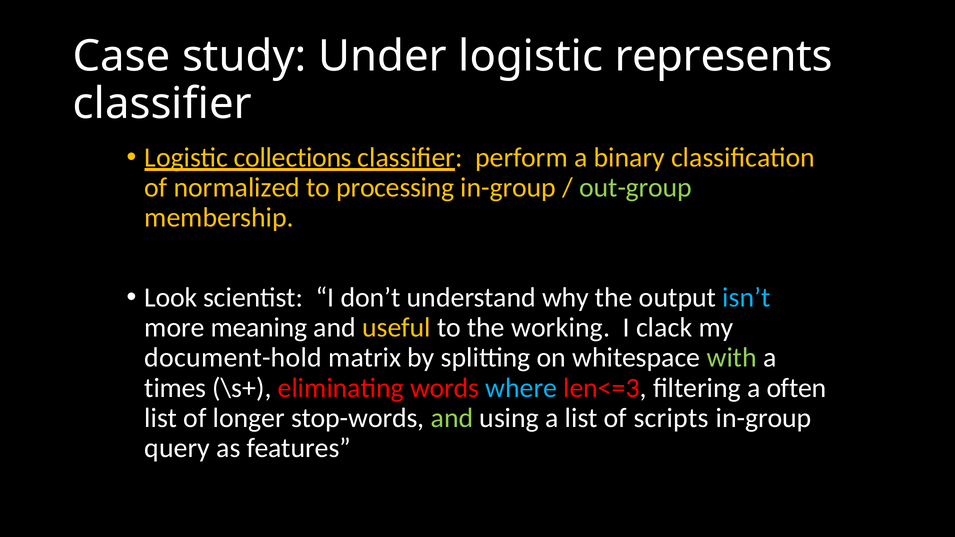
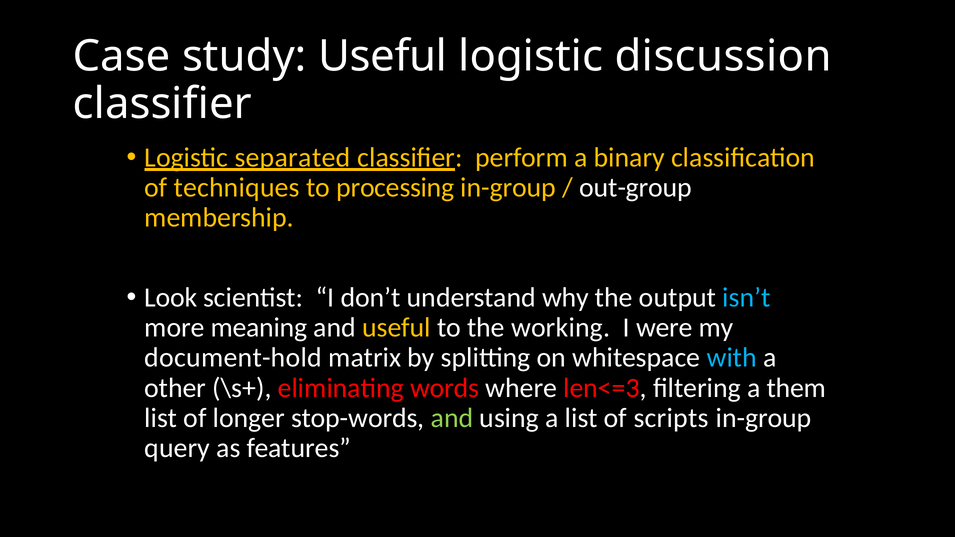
study Under: Under -> Useful (383, 57)
represents: represents -> discussion (723, 57)
collections: collections -> separated (293, 157)
normalized: normalized -> techniques (237, 188)
out-group colour: light green -> white (636, 188)
clack: clack -> were (664, 328)
with colour: light green -> light blue (732, 358)
times: times -> other (175, 388)
where colour: light blue -> white (521, 388)
often: often -> them (796, 388)
